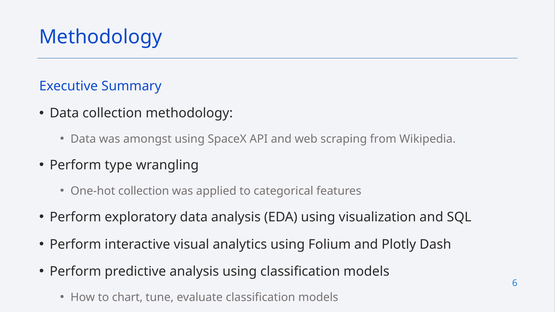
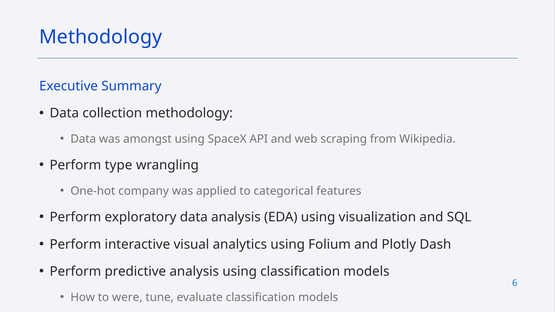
One-hot collection: collection -> company (144, 191)
chart: chart -> were (127, 297)
